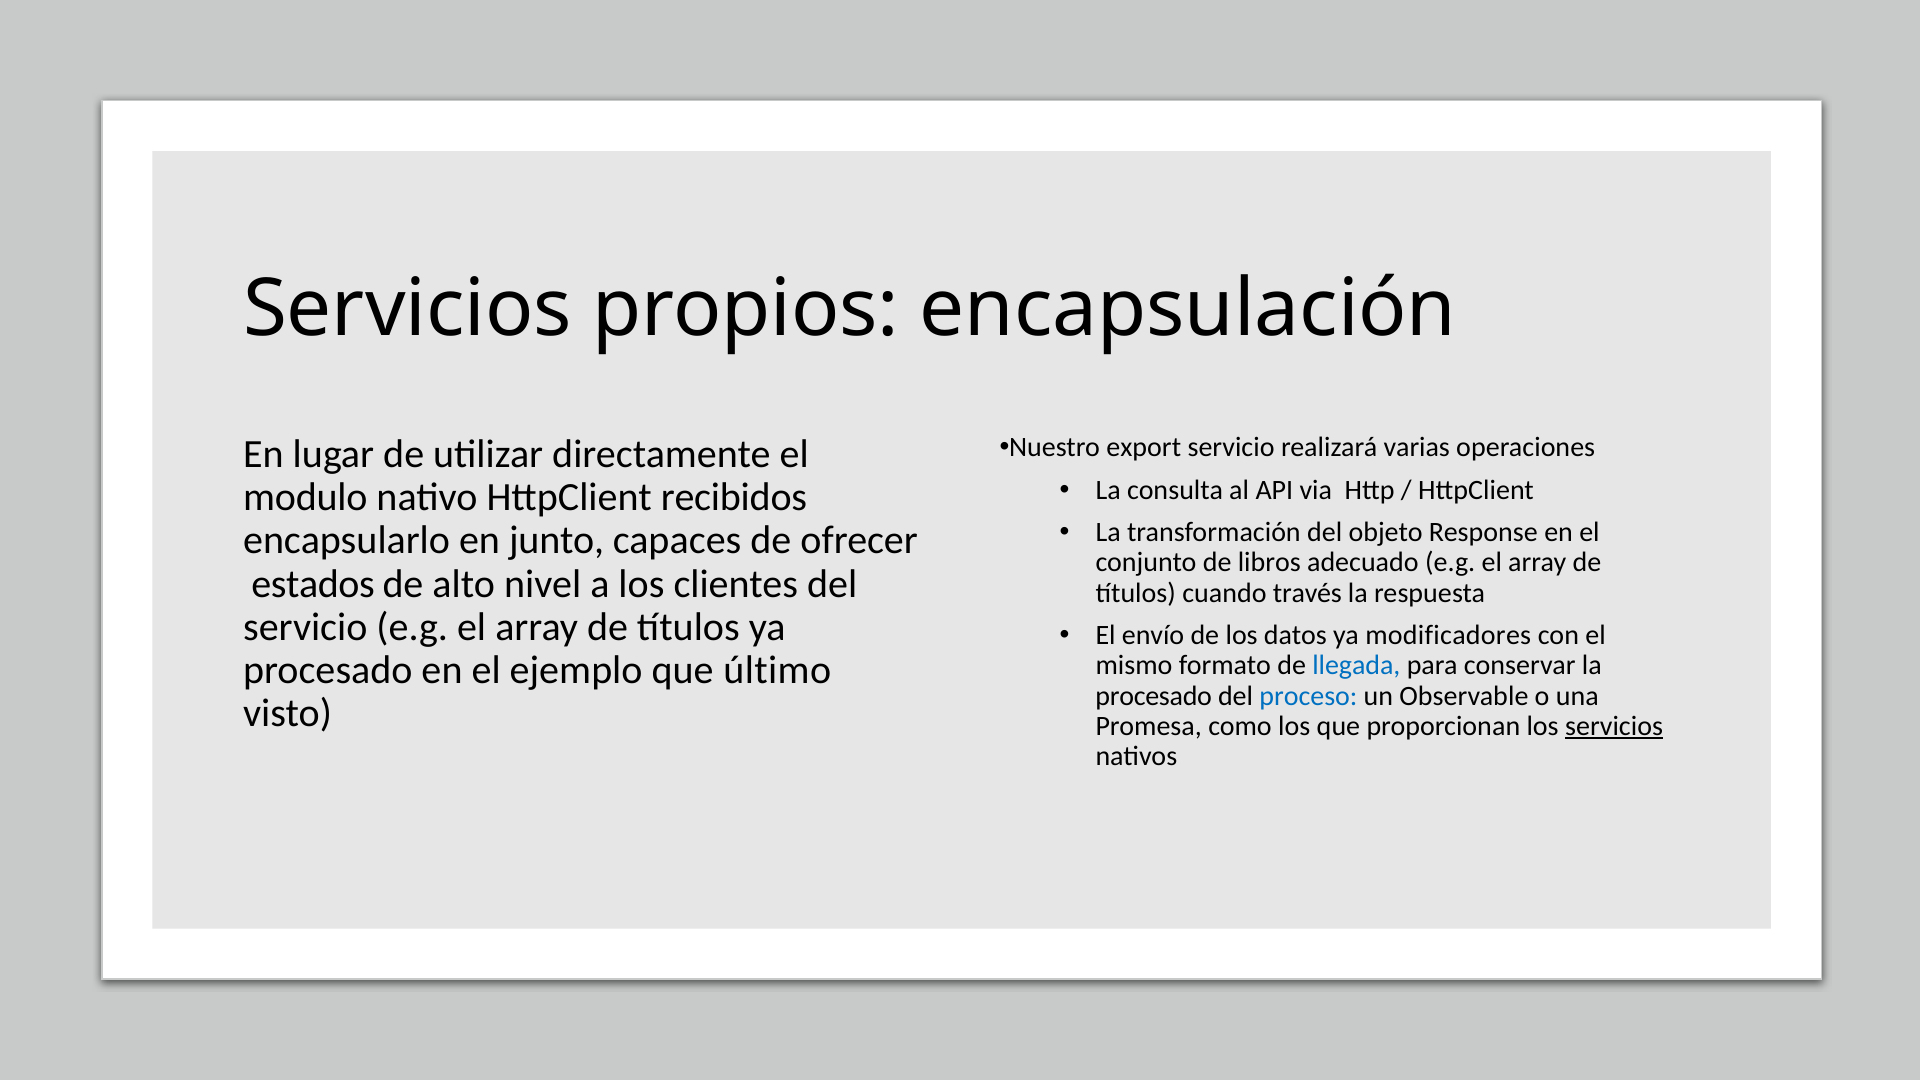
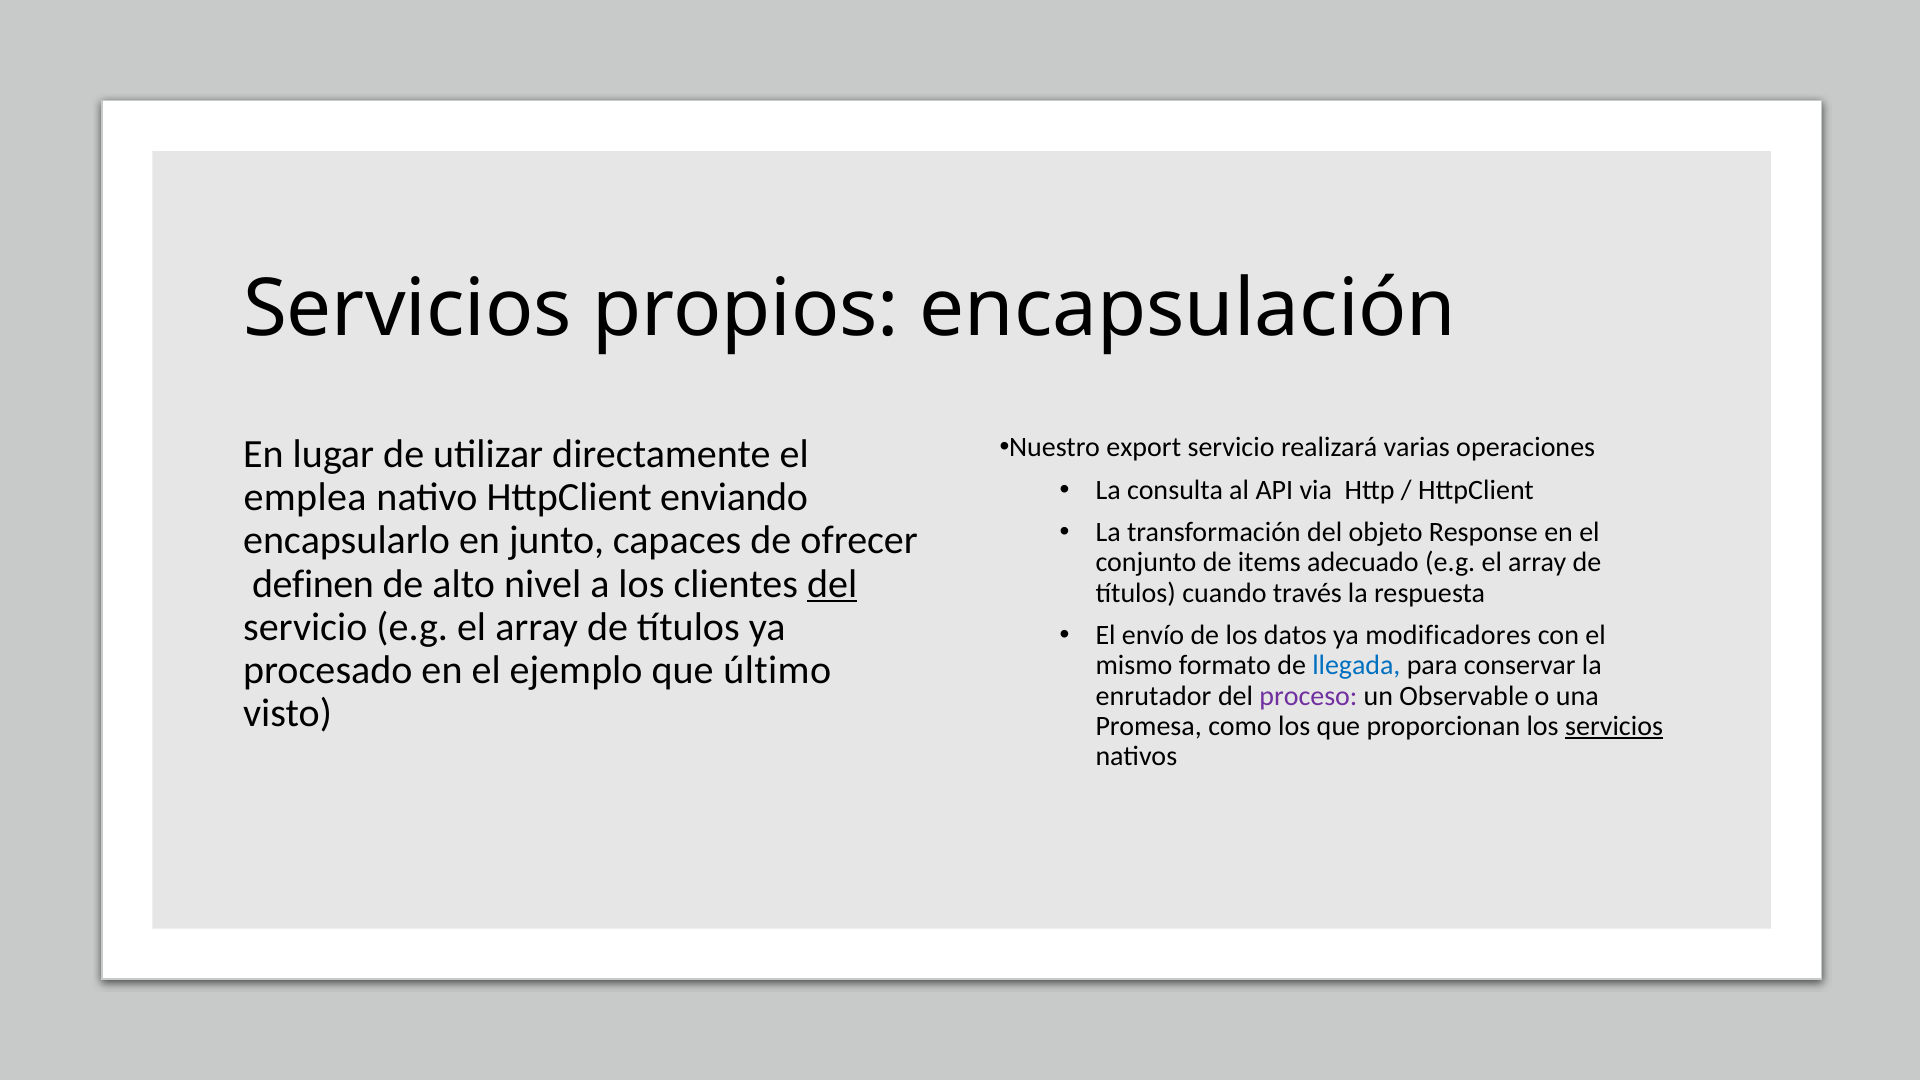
modulo: modulo -> emplea (305, 497)
recibidos: recibidos -> enviando (734, 497)
libros: libros -> items (1269, 563)
estados: estados -> definen (313, 584)
del underline: none -> present (832, 584)
procesado: procesado -> enrutador (1154, 696)
proceso colour: blue -> purple (1308, 696)
